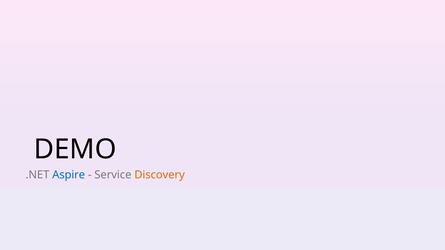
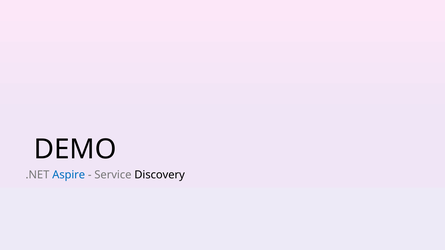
Discovery colour: orange -> black (160, 175)
